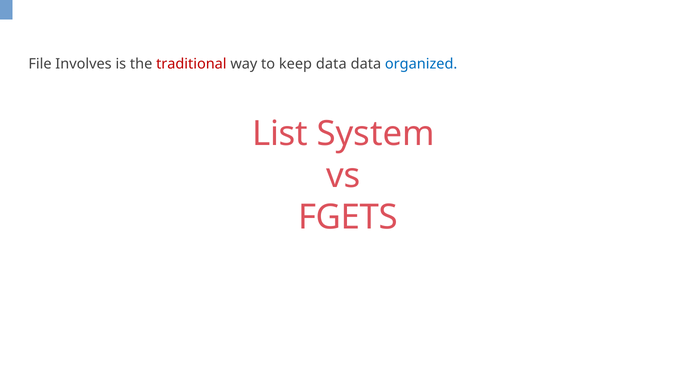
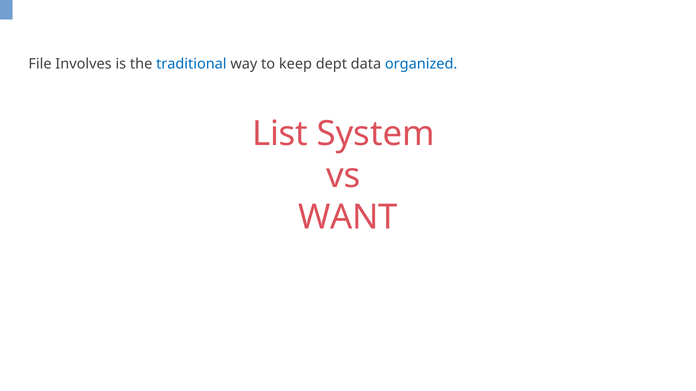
traditional colour: red -> blue (191, 64)
keep data: data -> dept (331, 64)
FGETS: FGETS -> WANT (348, 218)
